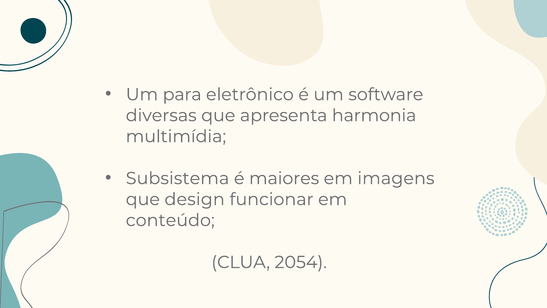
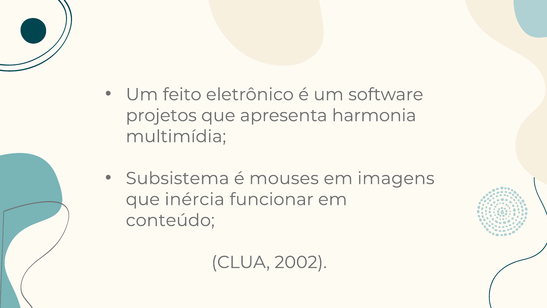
para: para -> feito (182, 94)
diversas: diversas -> projetos (161, 115)
maiores: maiores -> mouses (284, 178)
design: design -> inércia (195, 199)
2054: 2054 -> 2002 (301, 262)
